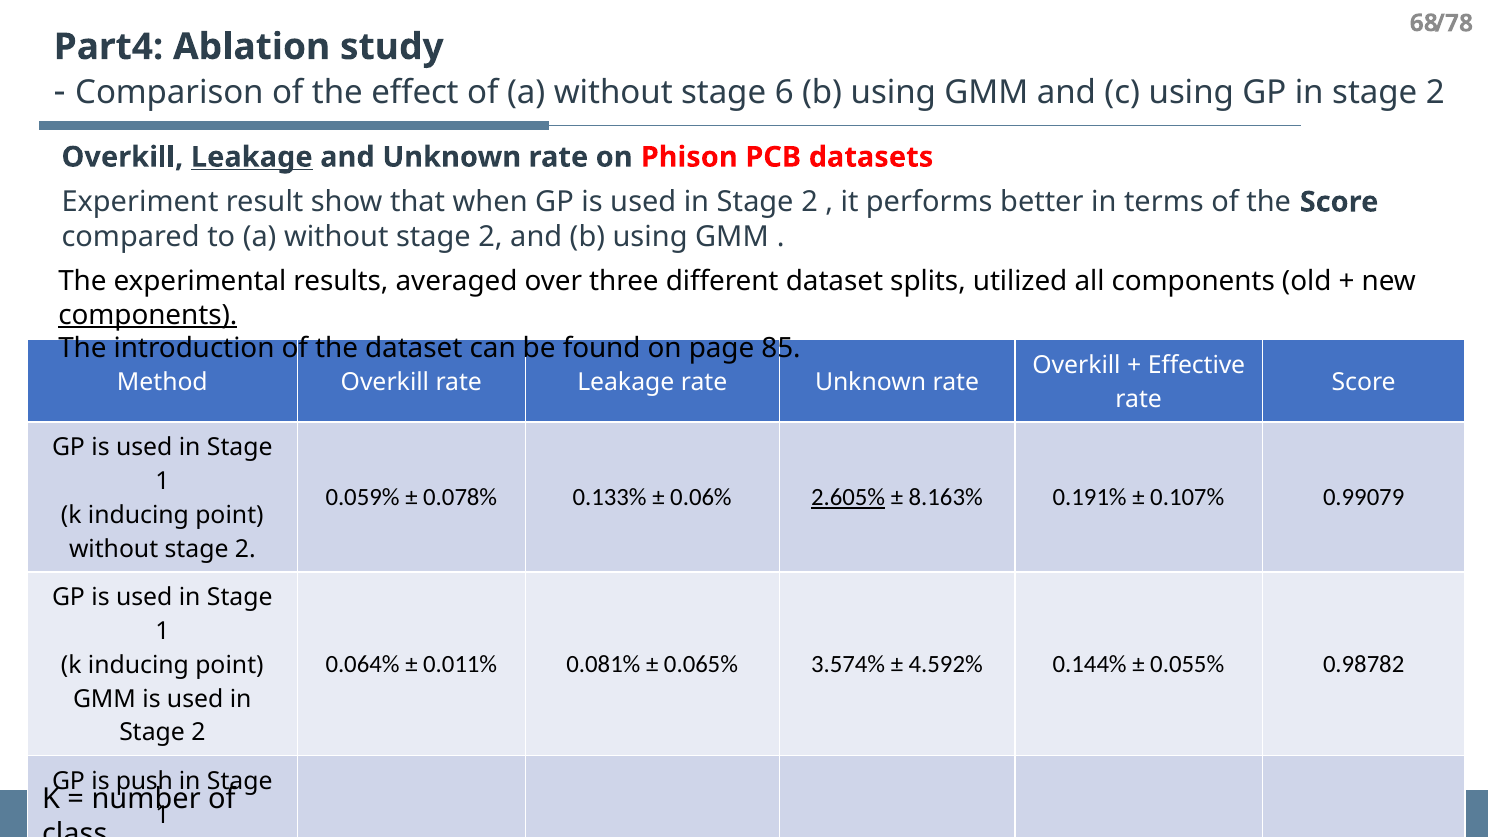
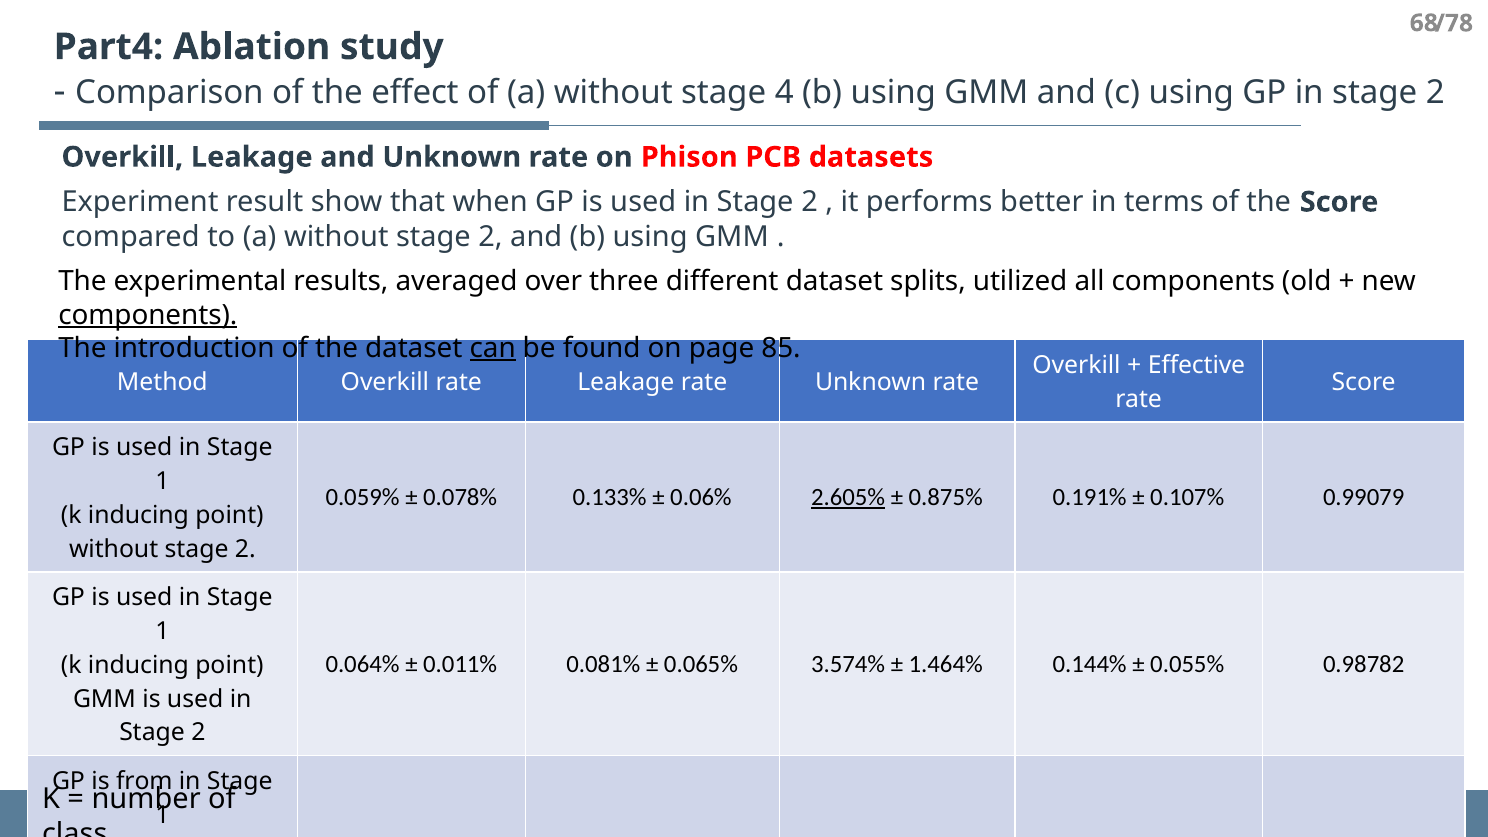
6: 6 -> 4 (784, 93)
Leakage underline: present -> none (252, 157)
can underline: none -> present (493, 348)
8.163%: 8.163% -> 0.875% (946, 497)
4.592%: 4.592% -> 1.464% (946, 664)
push: push -> from (144, 781)
